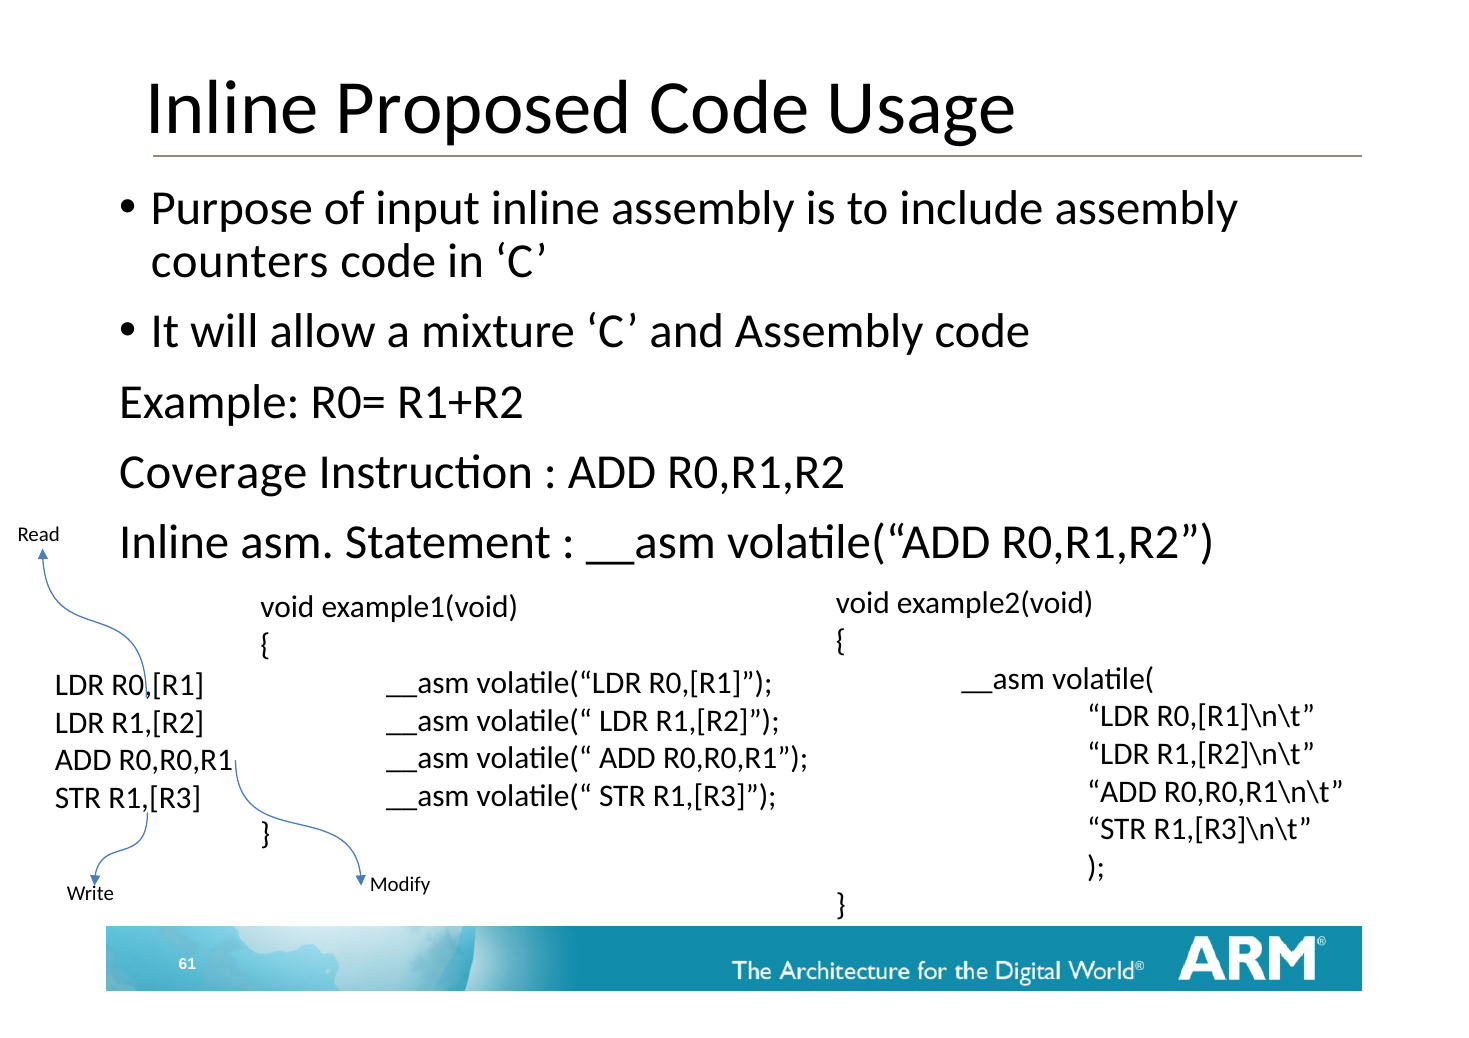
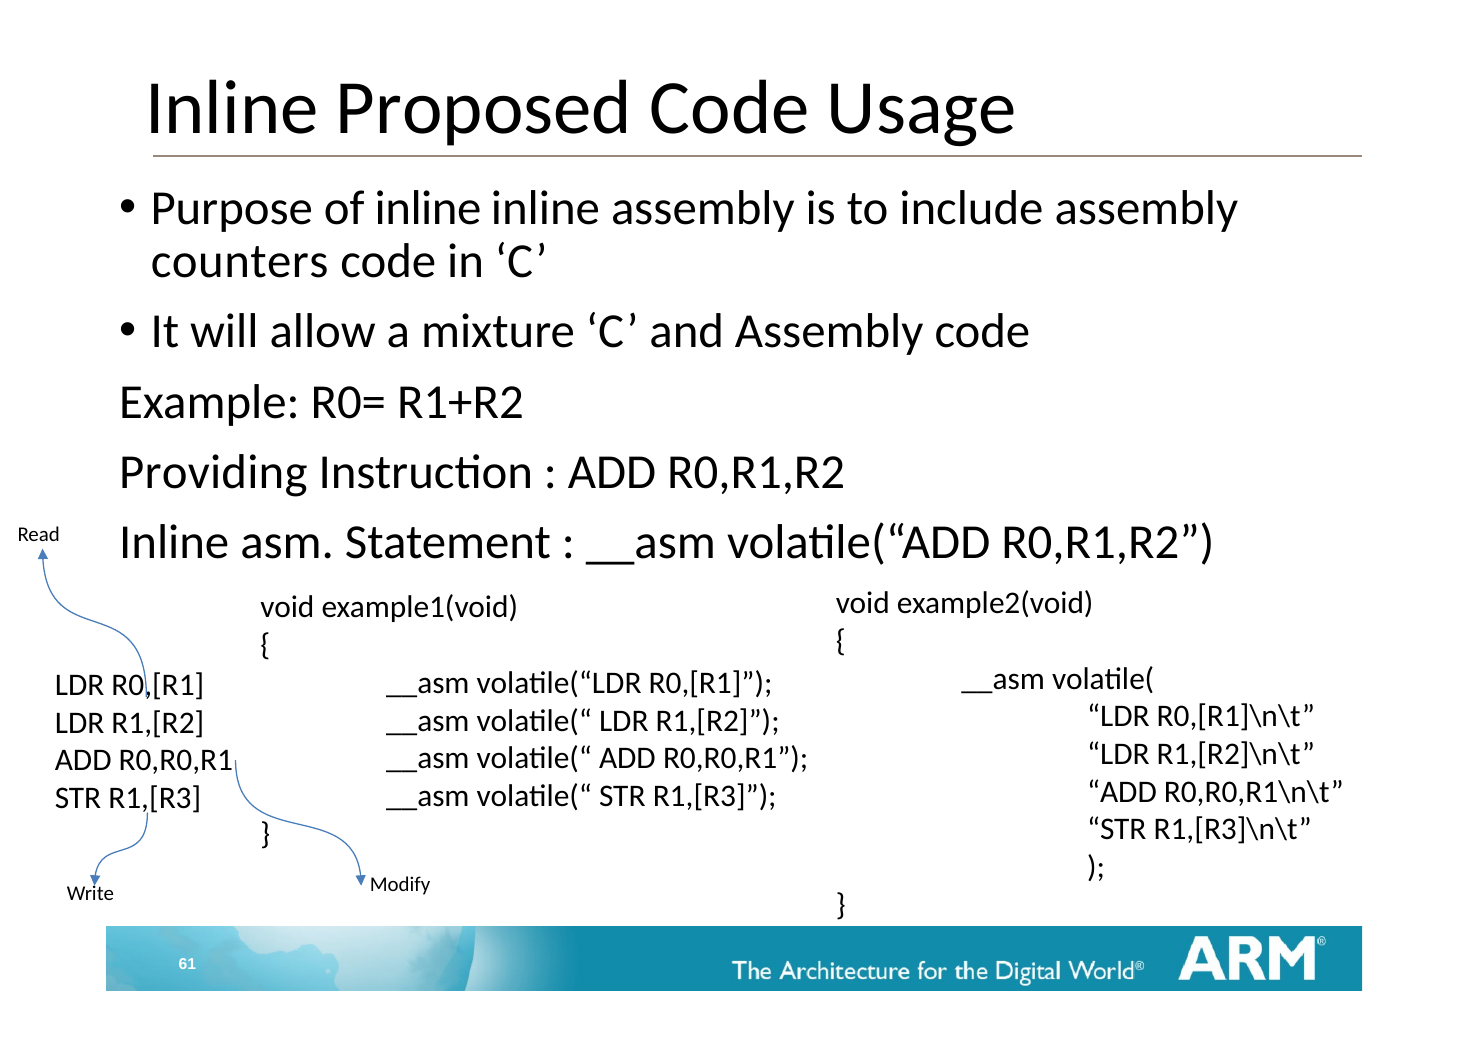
of input: input -> inline (428, 209)
Coverage: Coverage -> Providing (213, 472)
